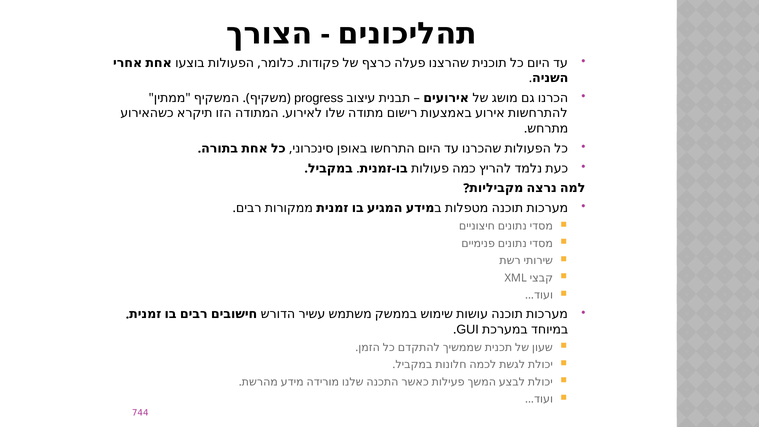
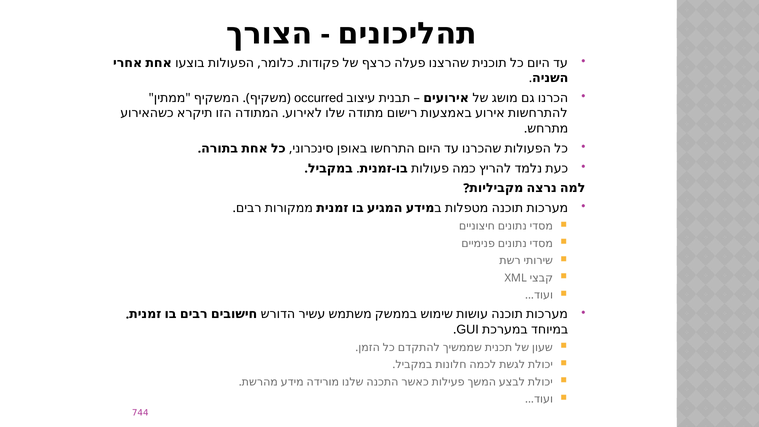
progress: progress -> occurred (319, 98)
